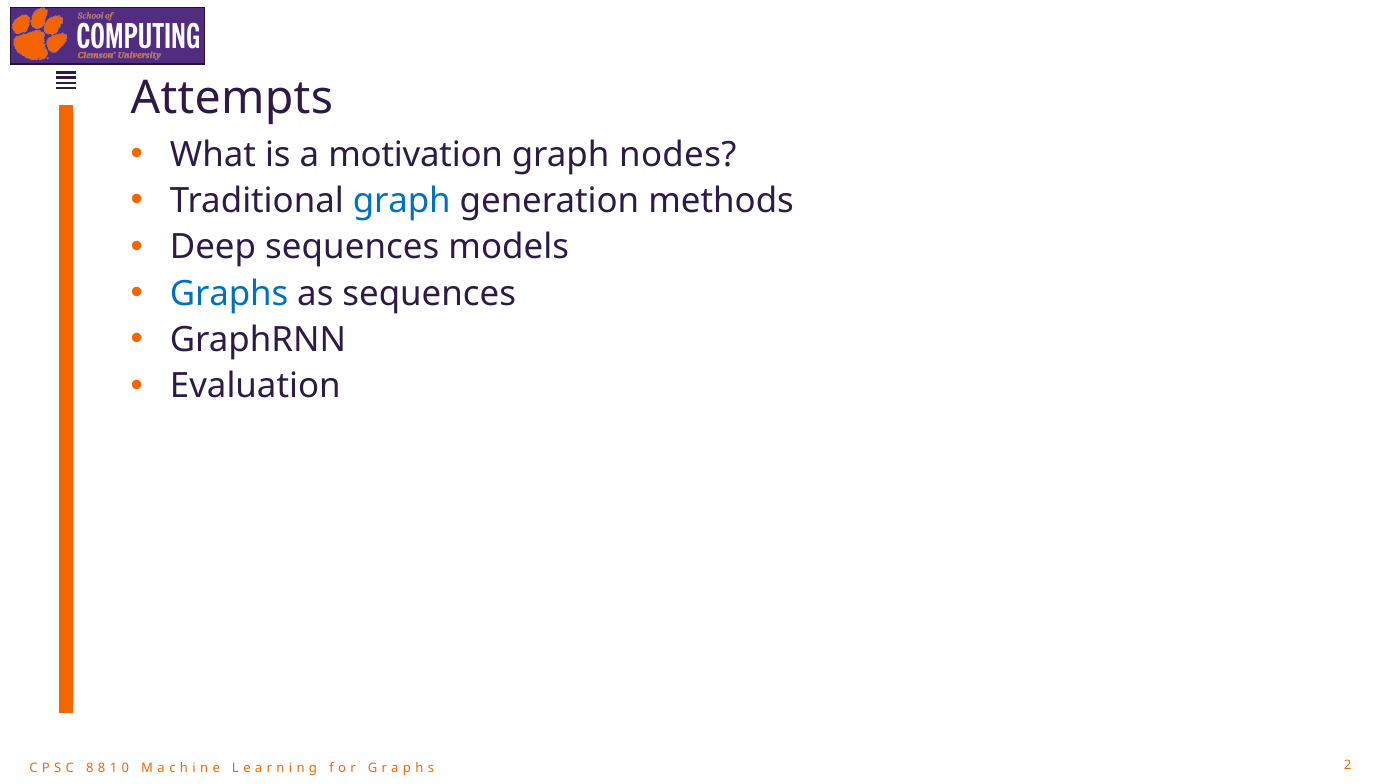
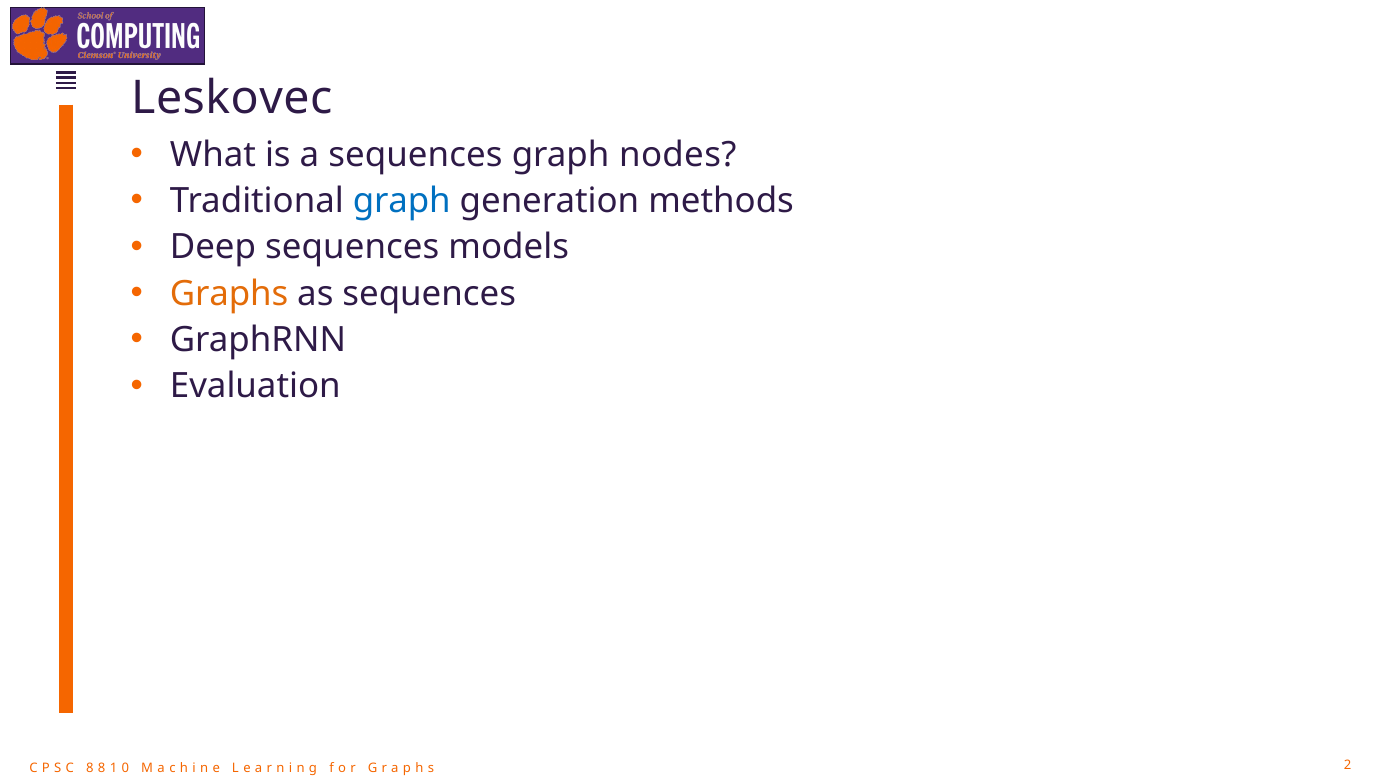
Attempts: Attempts -> Leskovec (232, 98)
a motivation: motivation -> sequences (415, 155)
Graphs colour: blue -> orange (229, 294)
